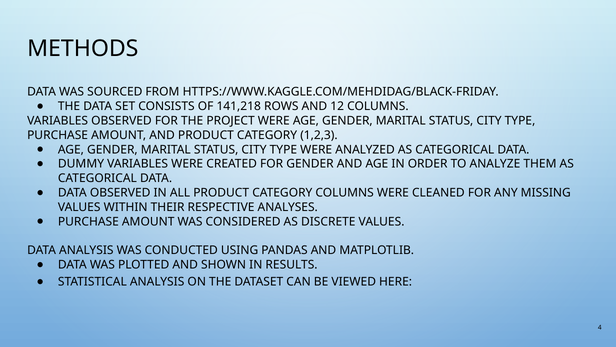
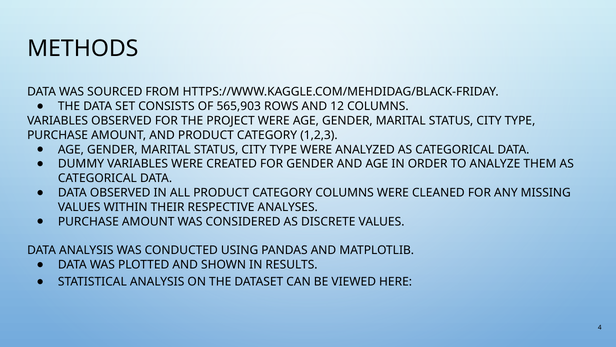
141,218: 141,218 -> 565,903 (239, 106)
